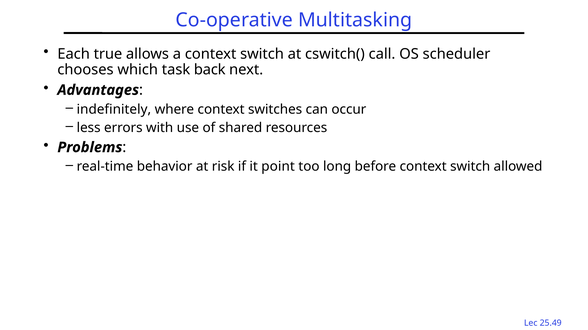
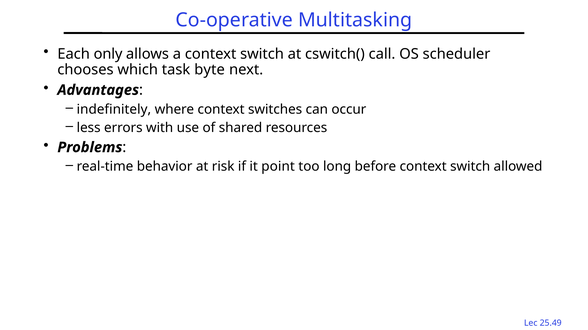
true: true -> only (108, 54)
back: back -> byte (210, 70)
